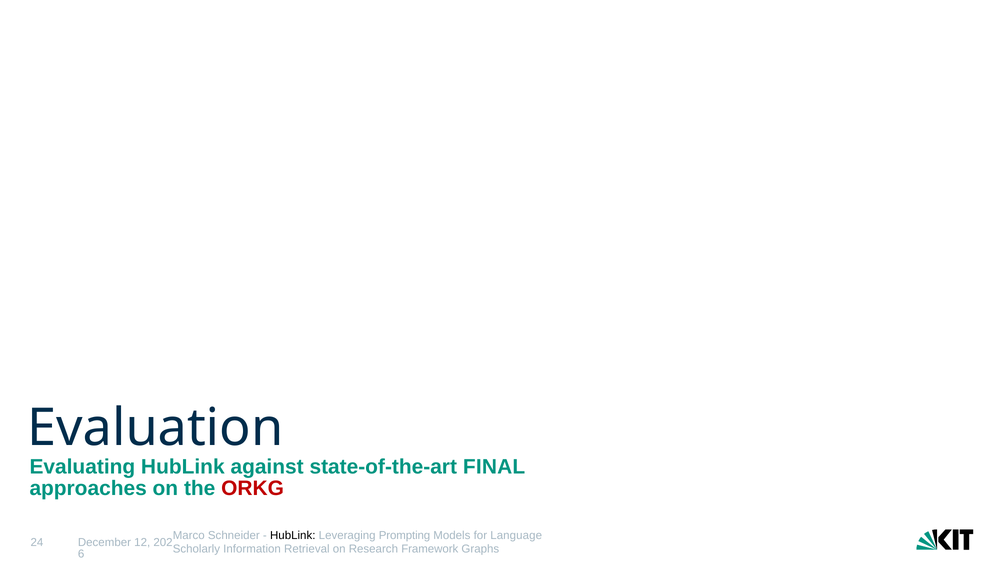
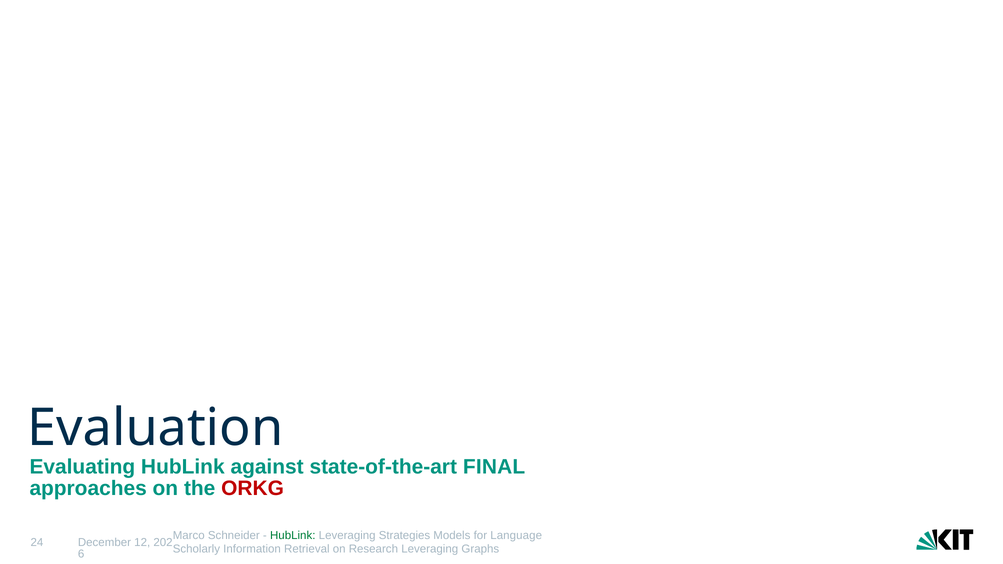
HubLink colour: black -> green (293, 536)
Prompting: Prompting -> Strategies (404, 536)
Research Framework: Framework -> Leveraging (430, 549)
